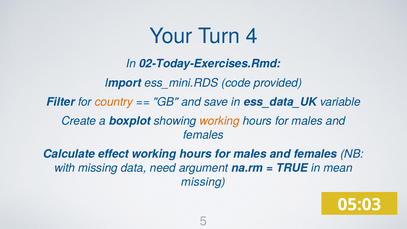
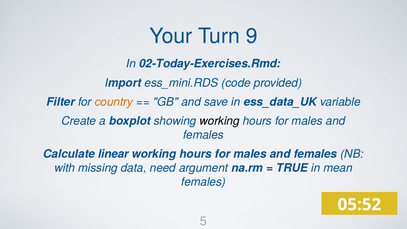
4: 4 -> 9 (252, 36)
working colour: orange -> black (220, 121)
effect: effect -> linear (113, 154)
missing: missing -> females (203, 182)
05:03: 05:03 -> 05:52 (359, 205)
